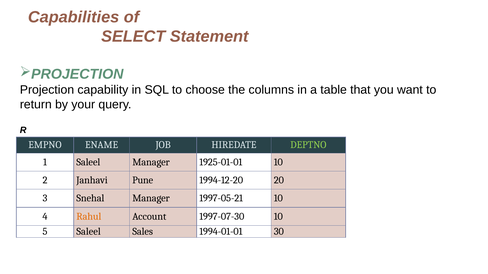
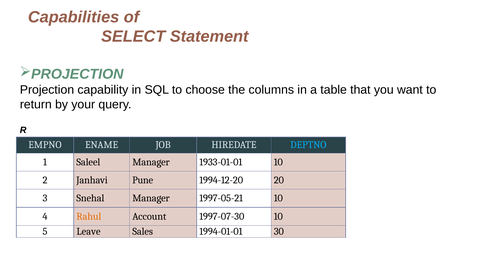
DEPTNO colour: light green -> light blue (308, 145)
1925-01-01: 1925-01-01 -> 1933-01-01 (221, 162)
5 Saleel: Saleel -> Leave (89, 232)
